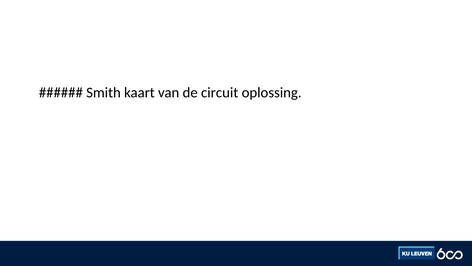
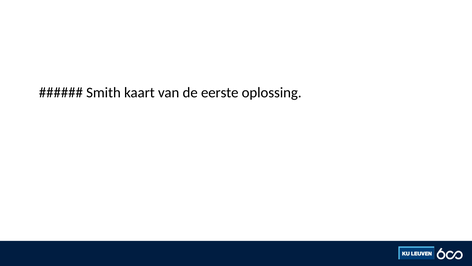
circuit: circuit -> eerste (220, 92)
